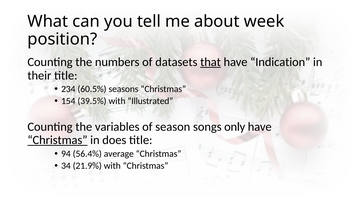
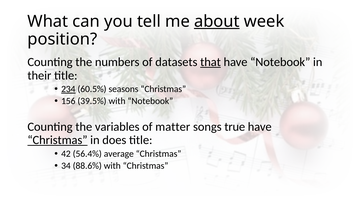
about underline: none -> present (217, 21)
have Indication: Indication -> Notebook (280, 62)
234 underline: none -> present (68, 89)
154: 154 -> 156 (68, 101)
with Illustrated: Illustrated -> Notebook (150, 101)
season: season -> matter (173, 126)
only: only -> true (235, 126)
94: 94 -> 42 (66, 153)
21.9%: 21.9% -> 88.6% (87, 165)
